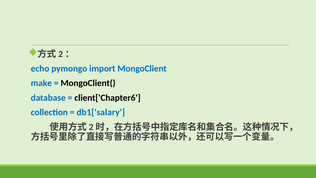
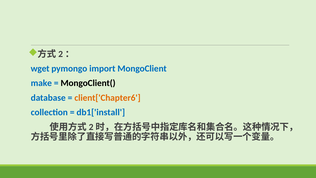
echo: echo -> wget (40, 69)
client['Chapter6 colour: black -> orange (107, 98)
db1['salary: db1['salary -> db1['install (101, 112)
